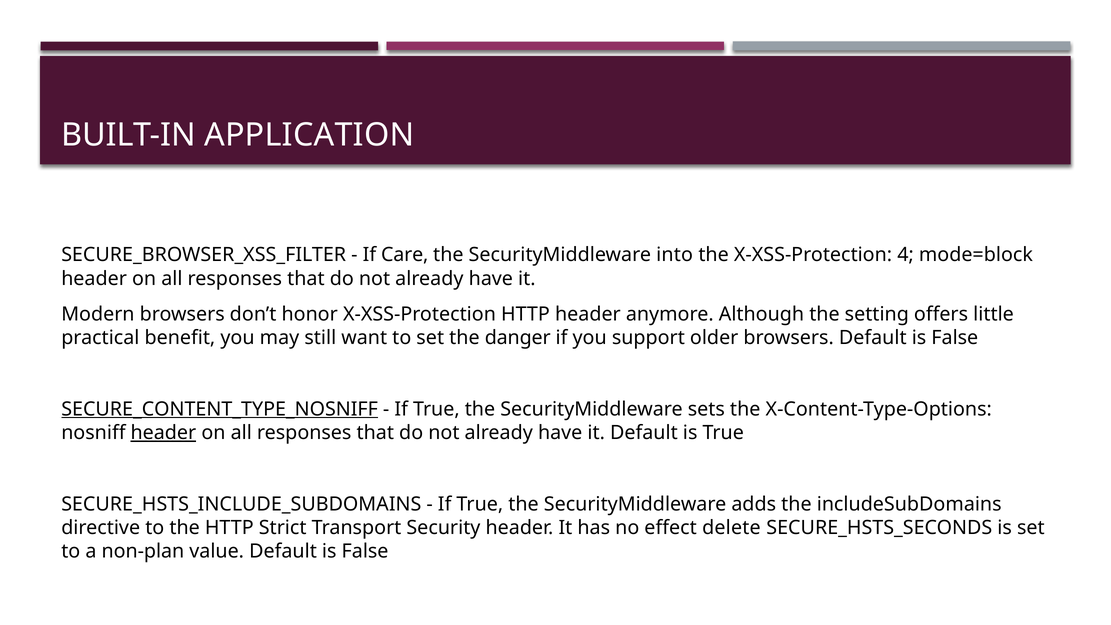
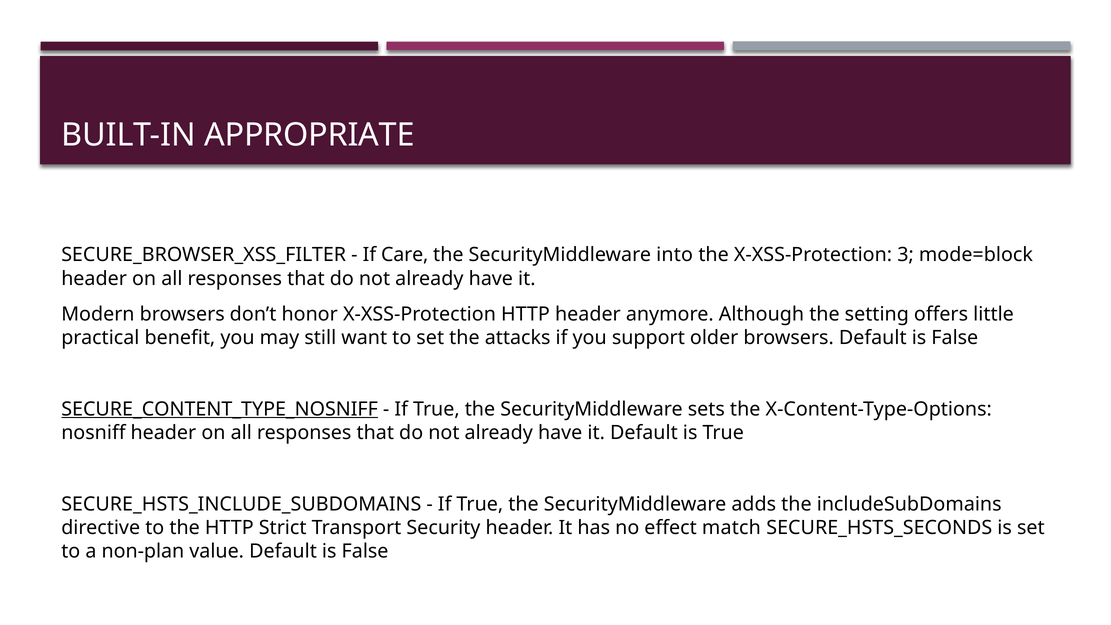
APPLICATION: APPLICATION -> APPROPRIATE (309, 135)
4: 4 -> 3 (906, 255)
danger: danger -> attacks (518, 338)
header underline: present -> none (163, 433)
delete: delete -> match (731, 528)
